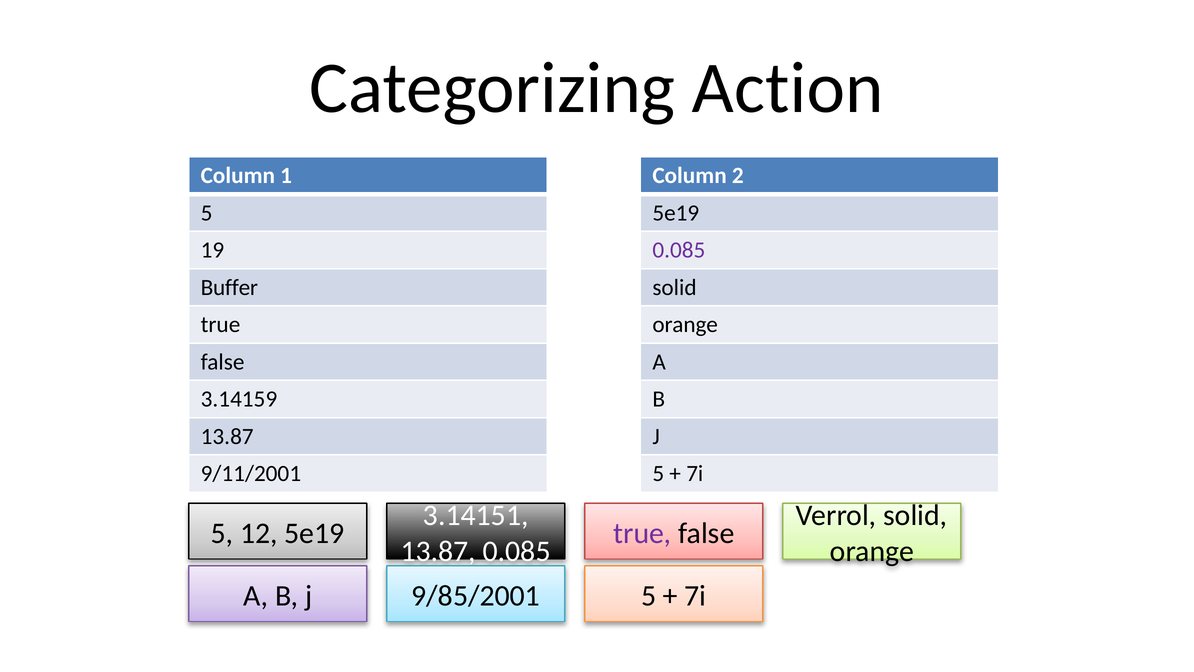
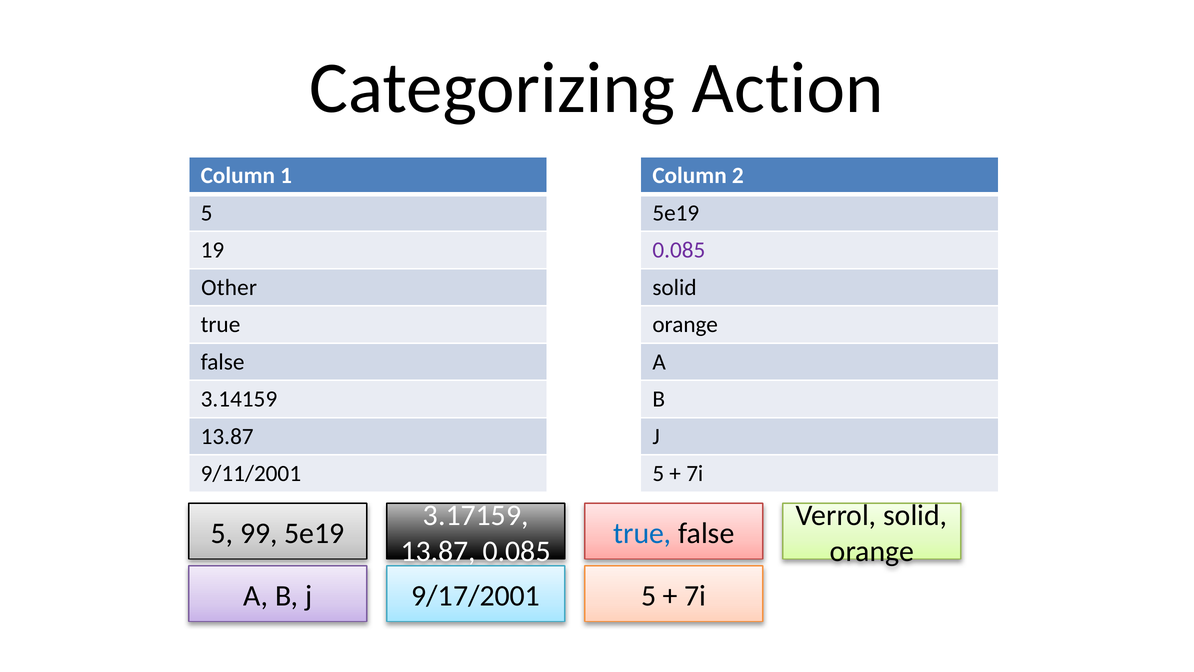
Buffer: Buffer -> Other (229, 287)
3.14151: 3.14151 -> 3.17159 (476, 515)
12: 12 -> 99 (259, 533)
true colour: purple -> blue (642, 533)
9/85/2001: 9/85/2001 -> 9/17/2001 (476, 595)
